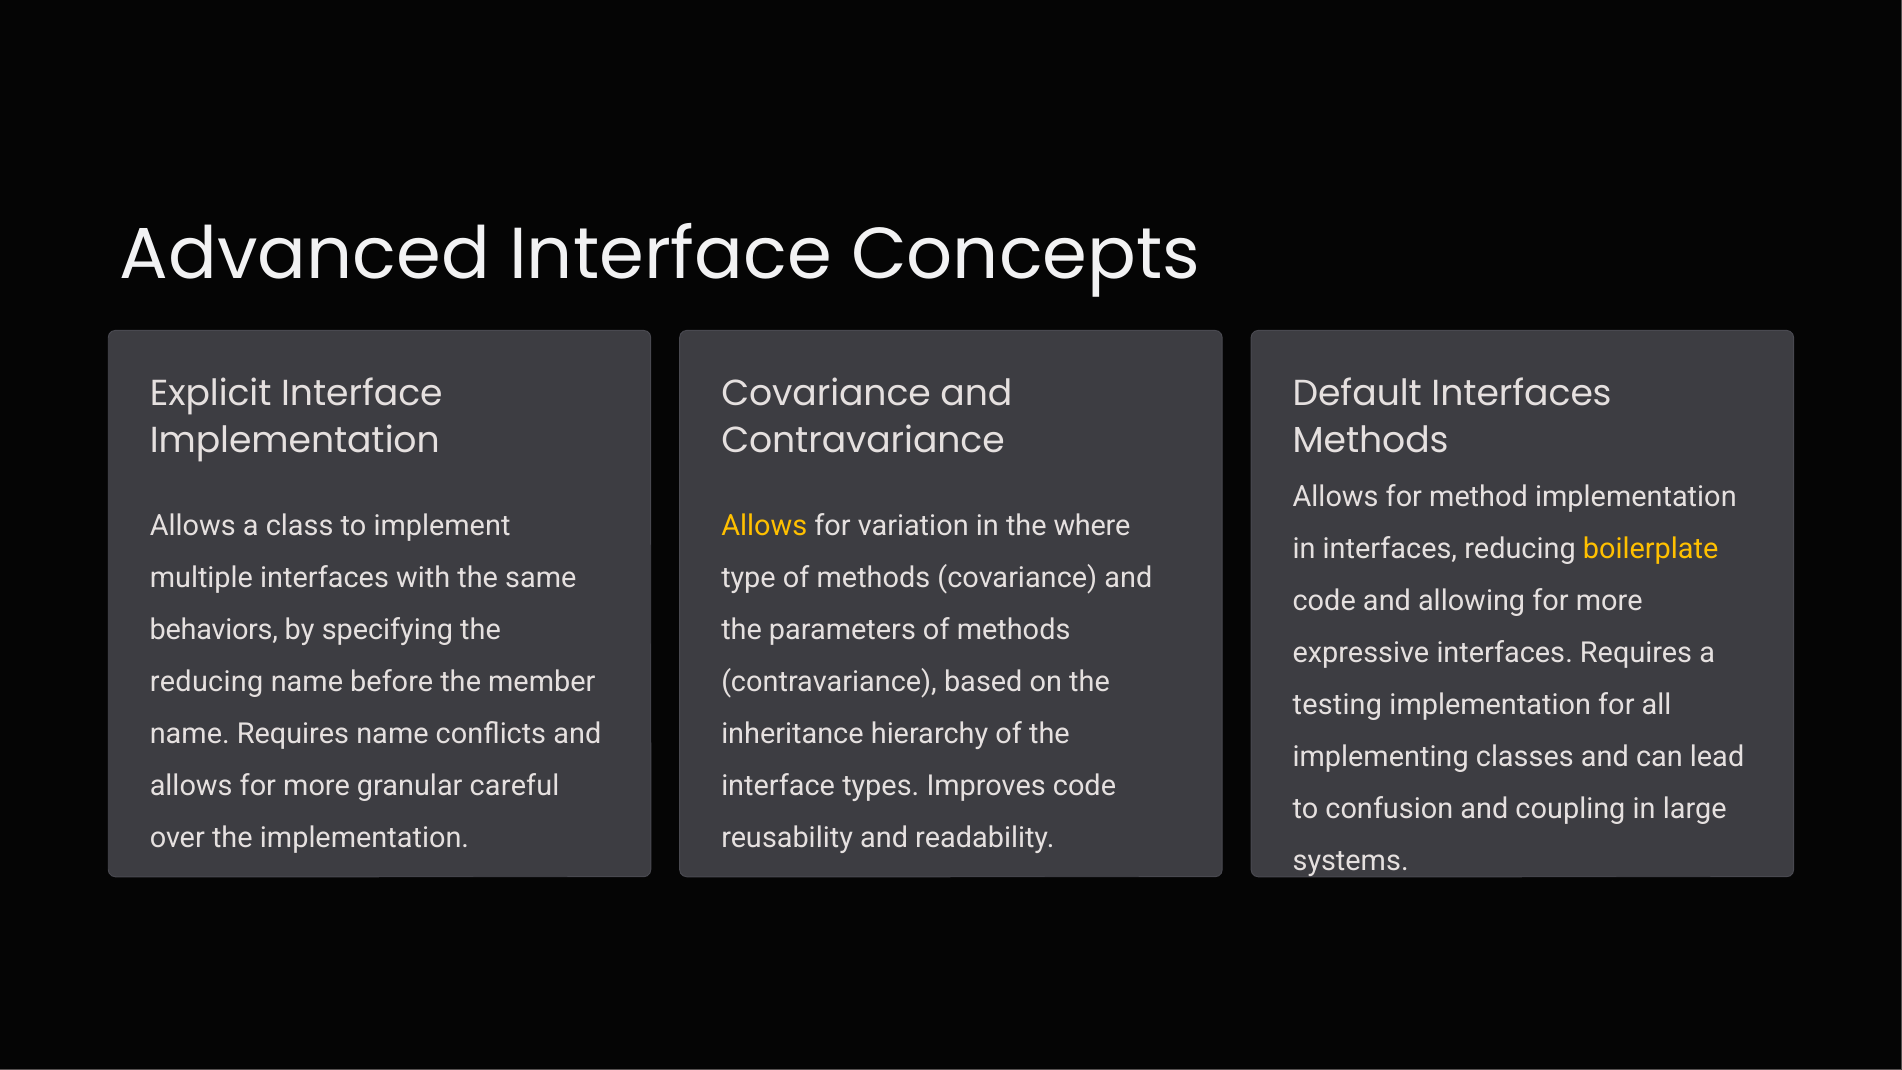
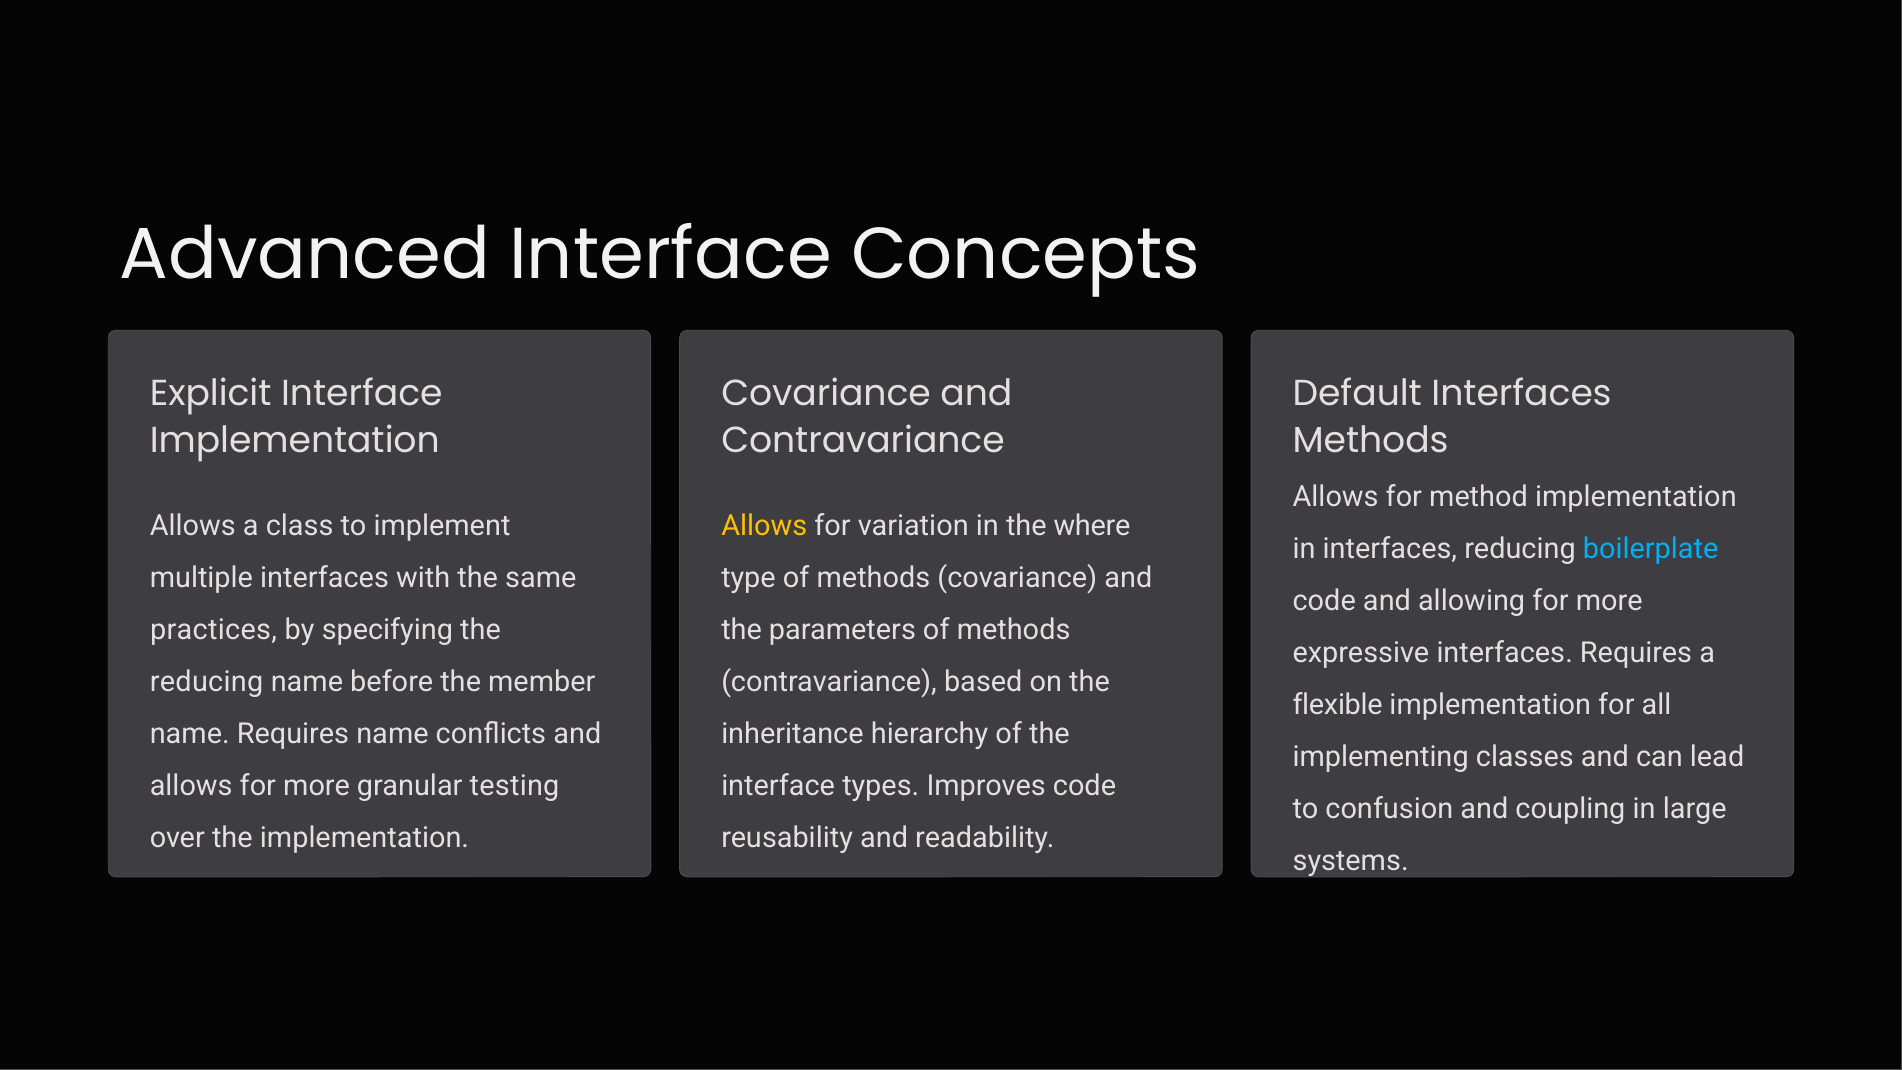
boilerplate colour: yellow -> light blue (1651, 549)
behaviors: behaviors -> practices (214, 629)
testing: testing -> flexible (1338, 705)
careful: careful -> testing (515, 785)
